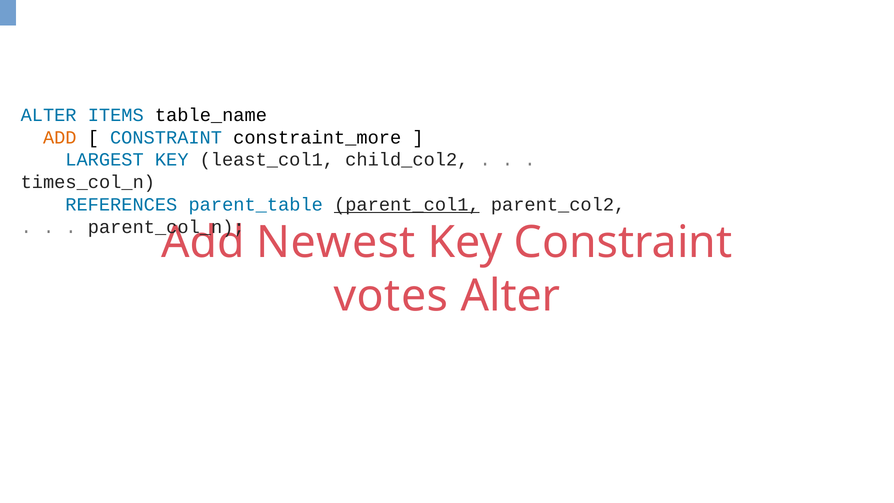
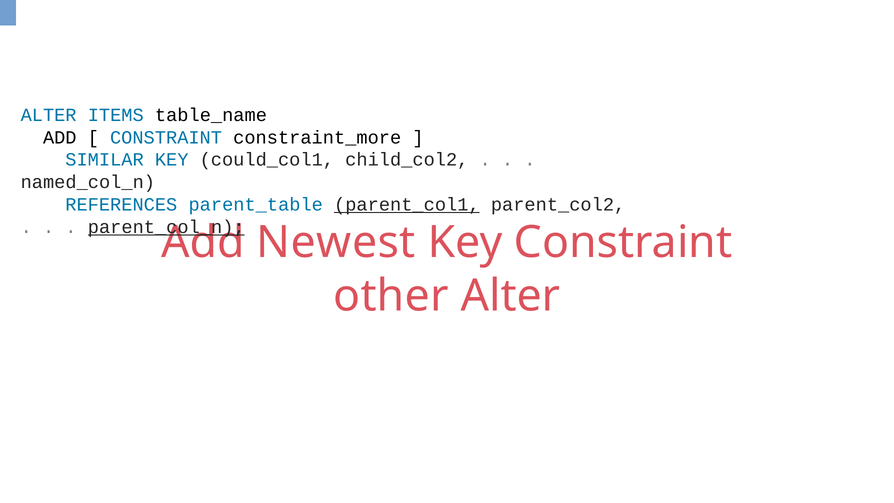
ADD colour: orange -> black (60, 137)
LARGEST: LARGEST -> SIMILAR (105, 160)
least_col1: least_col1 -> could_col1 (267, 160)
times_col_n: times_col_n -> named_col_n (88, 182)
parent_col_n underline: none -> present (166, 227)
votes: votes -> other (391, 296)
